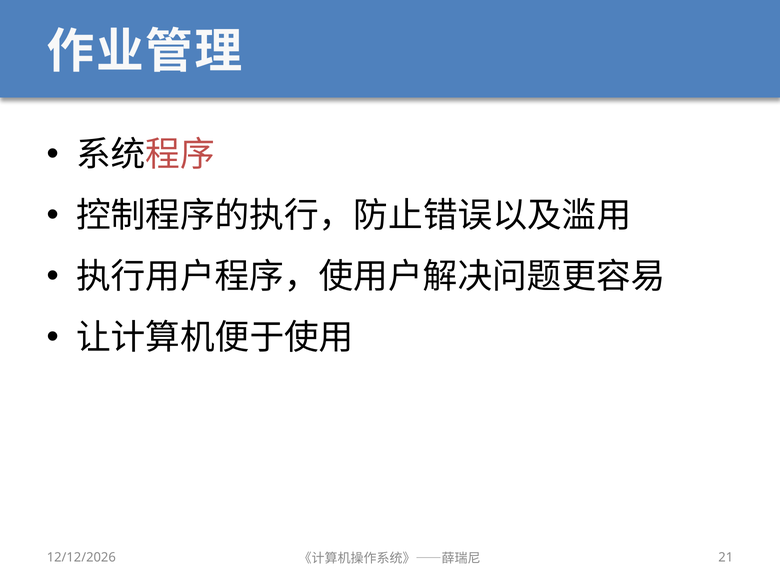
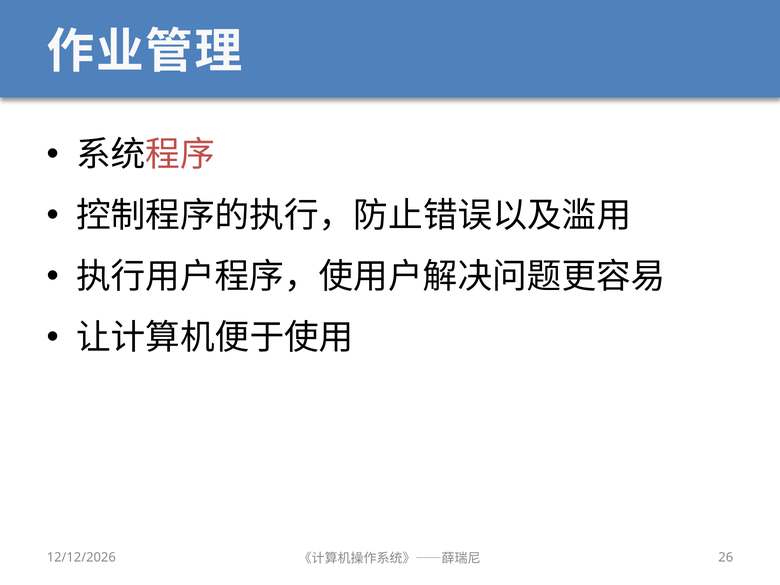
21: 21 -> 26 (726, 558)
